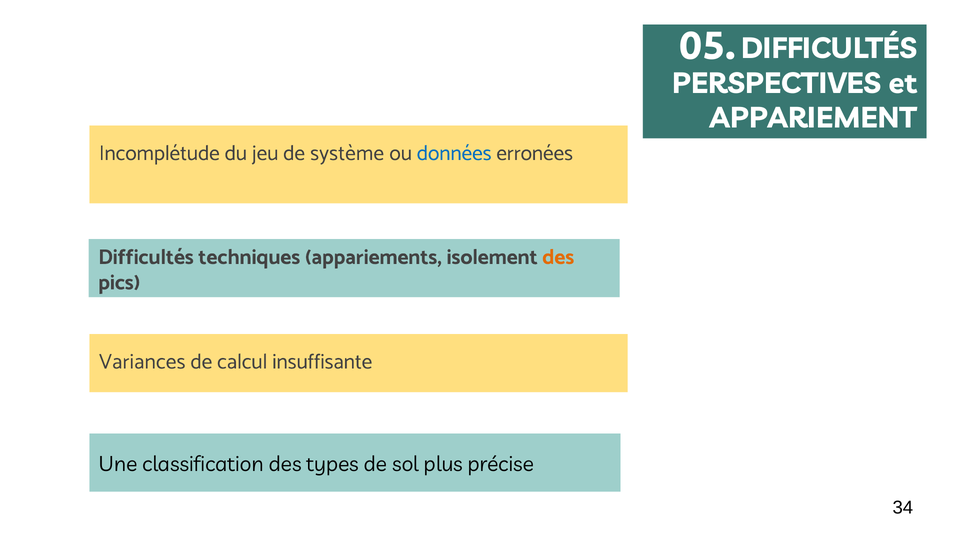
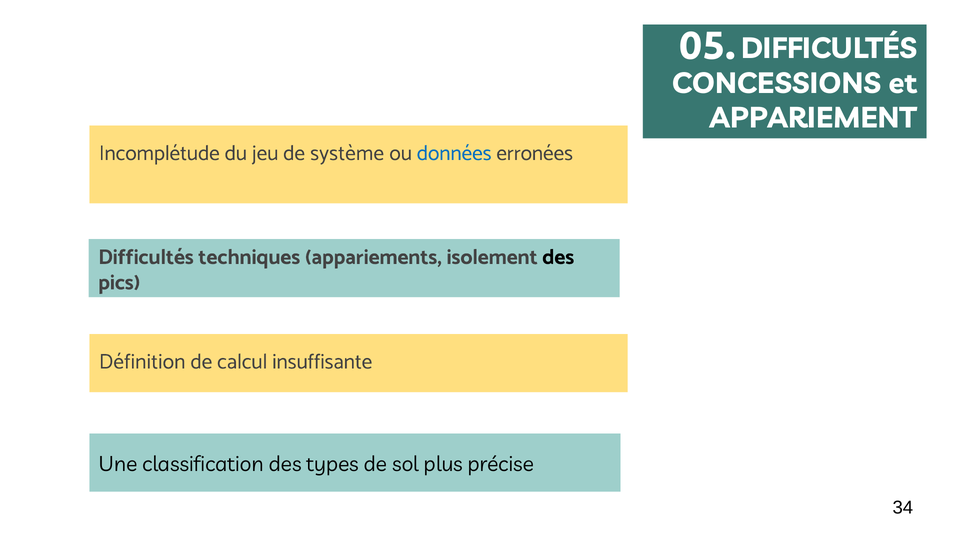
PERSPECTIVES: PERSPECTIVES -> CONCESSIONS (777, 83)
des colour: orange -> black (558, 257)
Variances: Variances -> Définition (142, 362)
